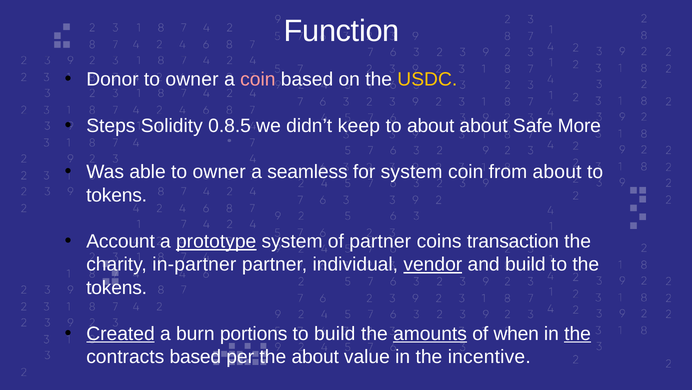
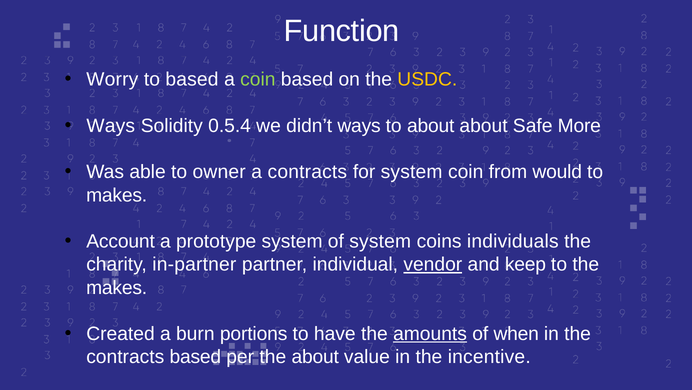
Donor: Donor -> Worry (112, 79)
owner: owner -> based (192, 79)
coin colour: pink -> light green (258, 79)
Steps: Steps -> Ways (111, 126)
0.8.5: 0.8.5 -> 0.5.4 (230, 126)
didn’t keep: keep -> ways (359, 126)
a seamless: seamless -> contracts (307, 172)
from about: about -> would (557, 172)
tokens: tokens -> makes (117, 195)
prototype underline: present -> none (216, 241)
of partner: partner -> system (380, 241)
transaction: transaction -> individuals (513, 241)
and build: build -> keep (525, 264)
tokens: tokens -> makes (117, 287)
Created underline: present -> none (120, 333)
to build: build -> have (335, 333)
the underline: present -> none (578, 333)
